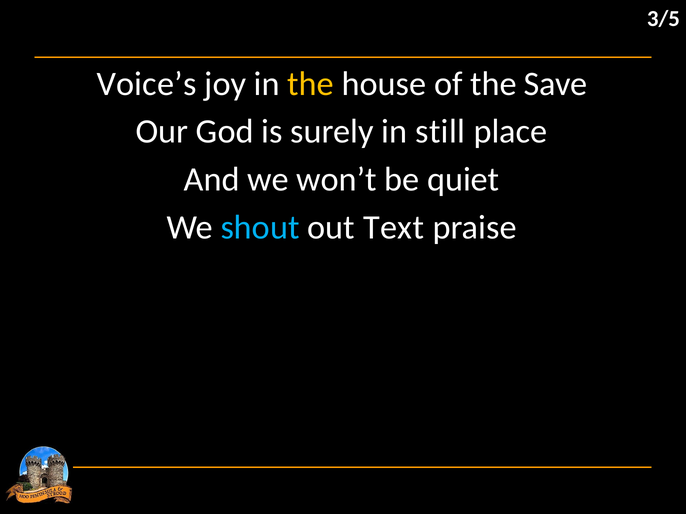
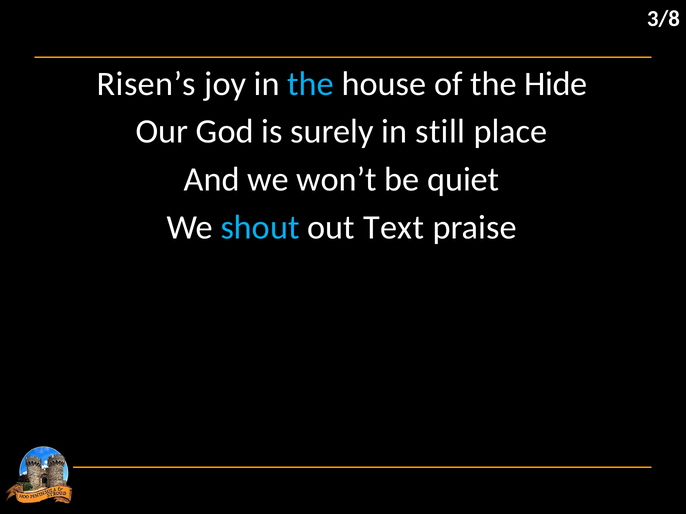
3/5: 3/5 -> 3/8 (663, 19)
Voice’s: Voice’s -> Risen’s (146, 84)
the colour: yellow -> light blue (311, 84)
Save: Save -> Hide (556, 84)
